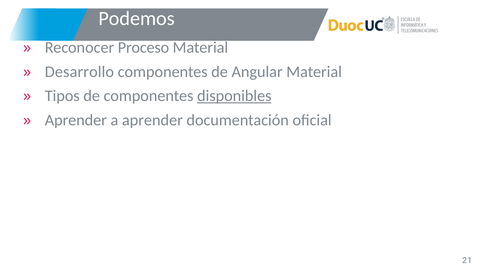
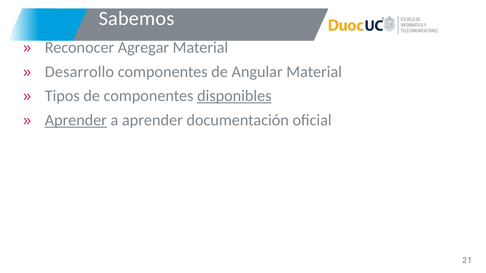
Podemos: Podemos -> Sabemos (137, 18)
Proceso: Proceso -> Agregar (143, 48)
Aprender underline: none -> present (76, 120)
